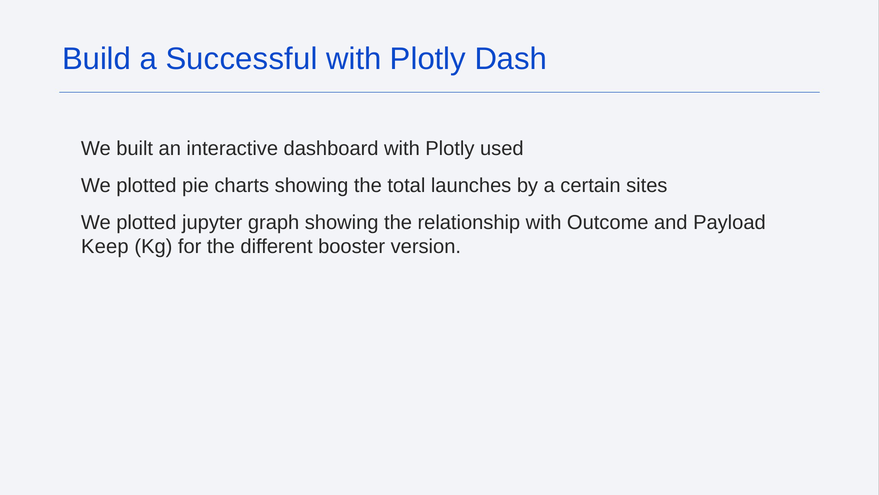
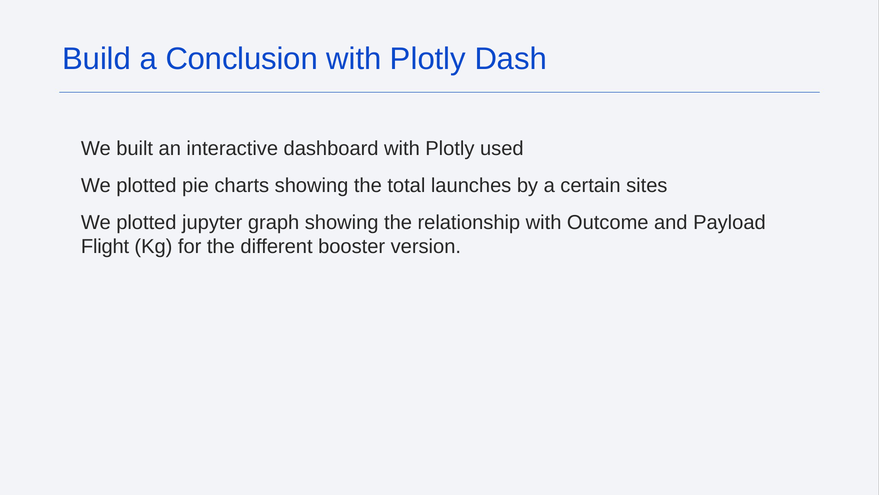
Successful: Successful -> Conclusion (242, 59)
Keep: Keep -> Flight (105, 246)
